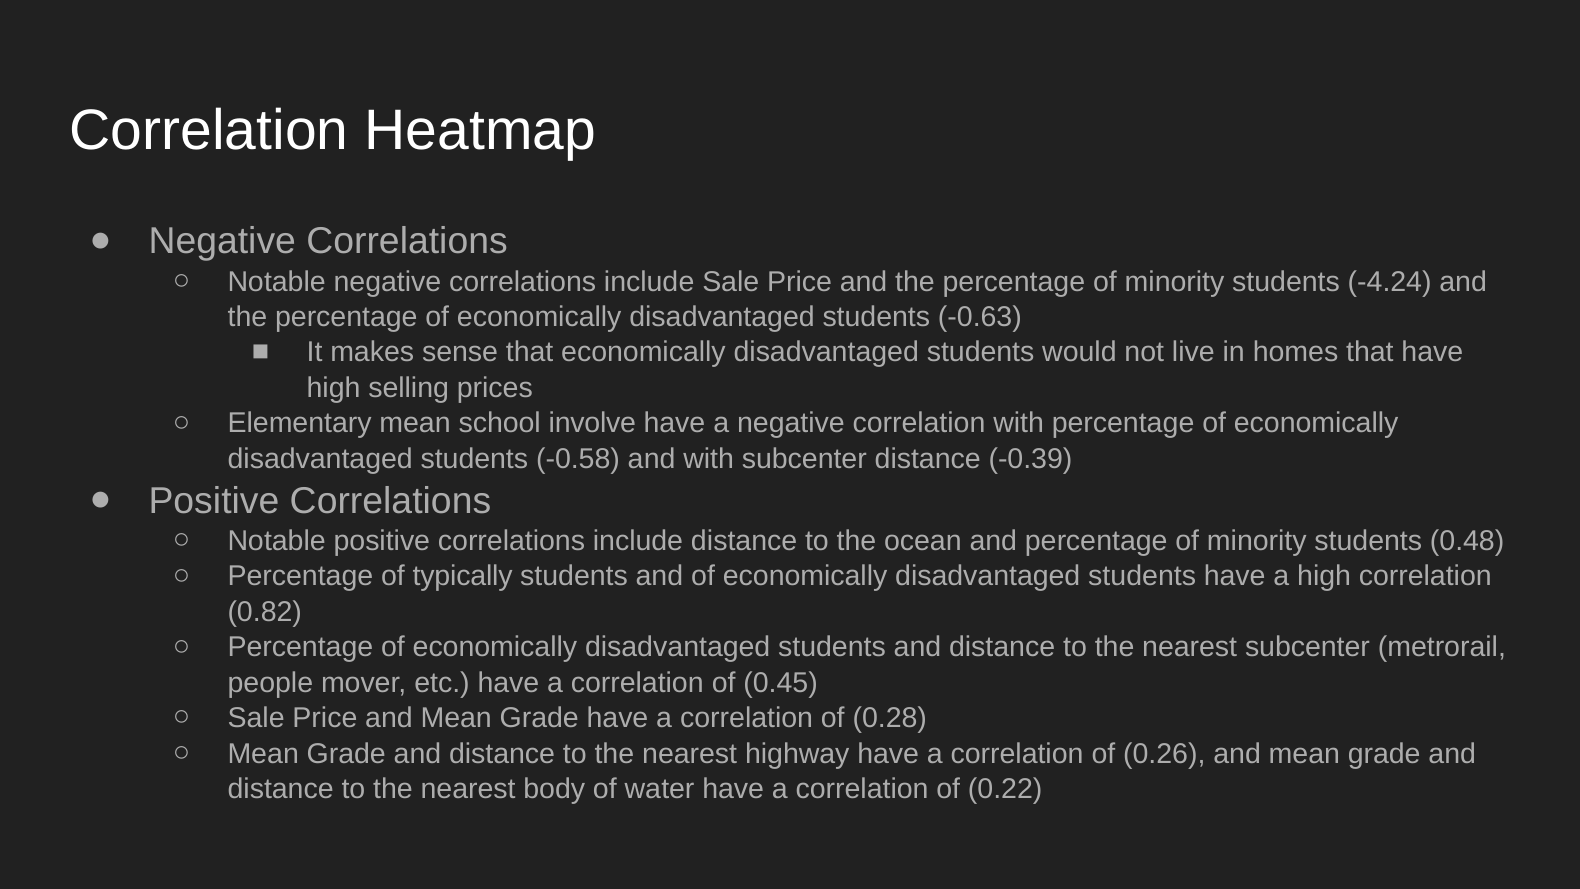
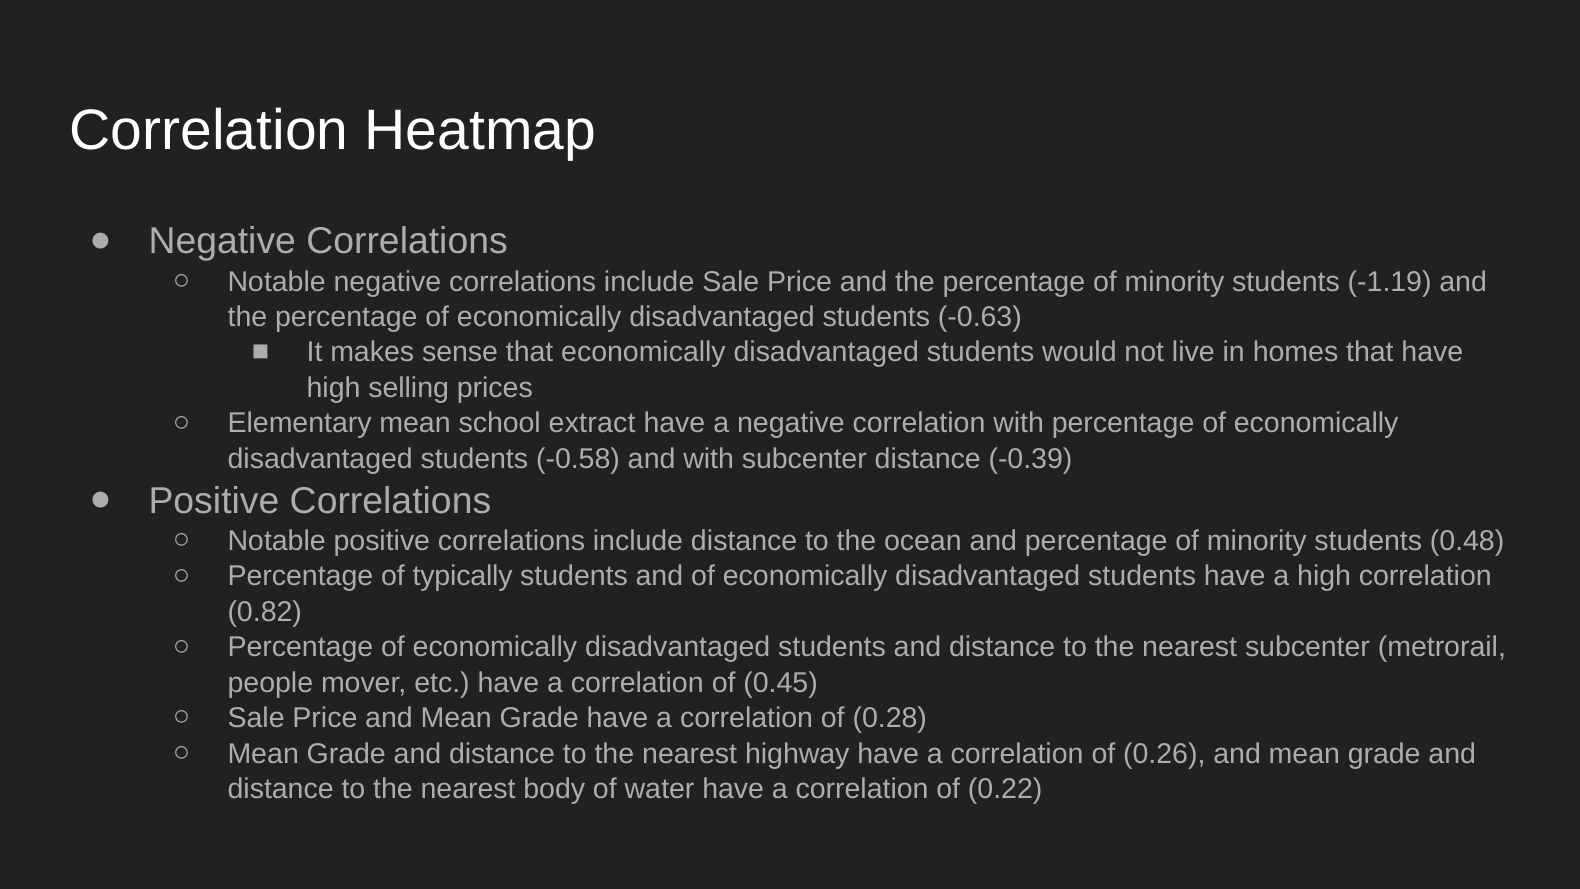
-4.24: -4.24 -> -1.19 (1390, 282)
involve: involve -> extract (592, 423)
